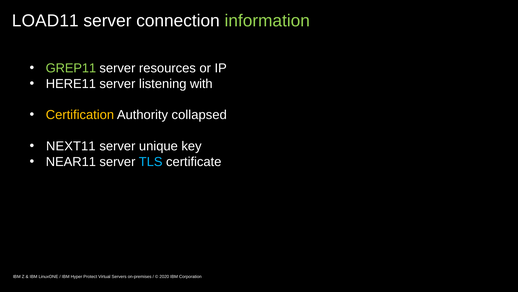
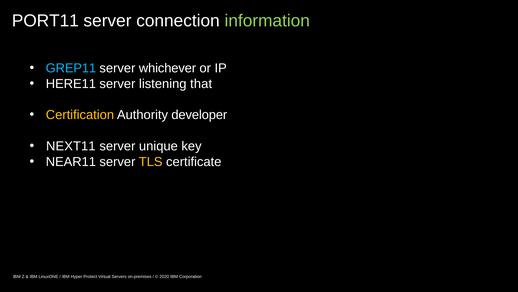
LOAD11: LOAD11 -> PORT11 (45, 21)
GREP11 colour: light green -> light blue (71, 68)
resources: resources -> whichever (168, 68)
with: with -> that (201, 84)
collapsed: collapsed -> developer (199, 115)
TLS colour: light blue -> yellow (151, 161)
